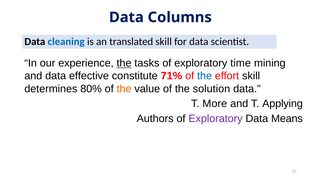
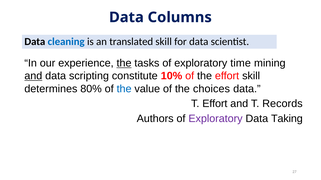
and underline: none -> present (33, 76)
effective: effective -> scripting (89, 76)
71%: 71% -> 10% (172, 76)
the colour: blue -> black (205, 76)
the colour: orange -> blue (124, 89)
solution: solution -> choices (211, 89)
T More: More -> Effort (215, 104)
Applying: Applying -> Records (282, 104)
Means: Means -> Taking (287, 119)
